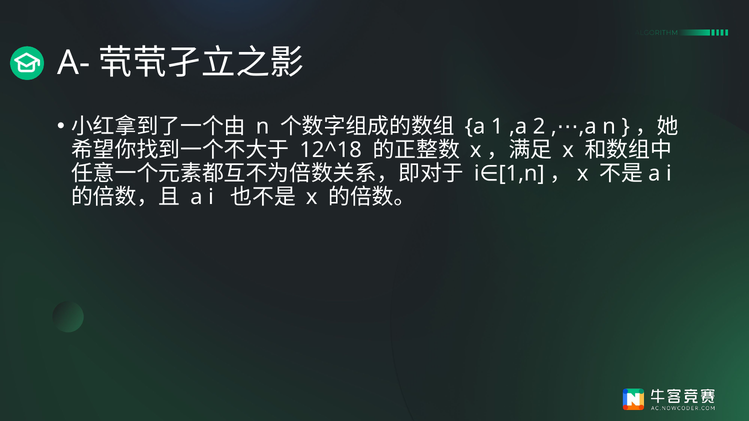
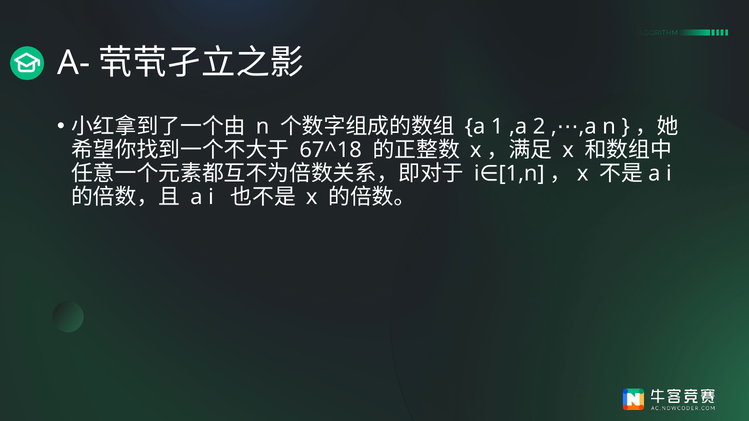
12^18: 12^18 -> 67^18 (331, 150)
